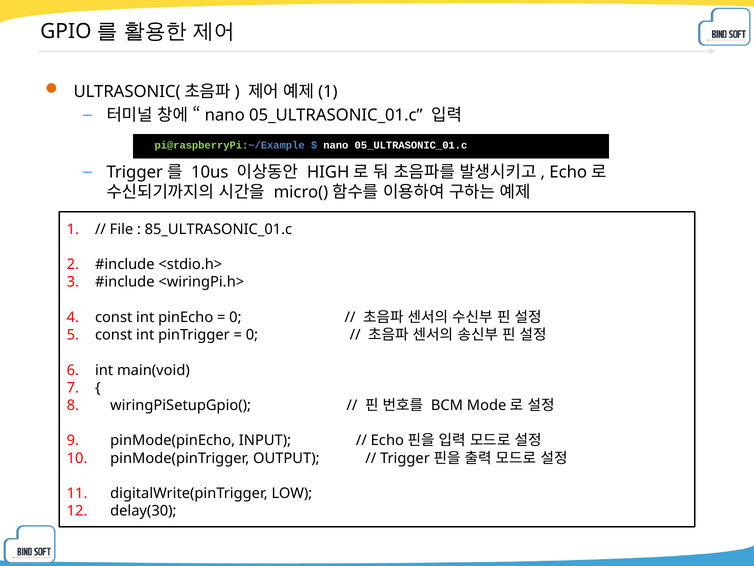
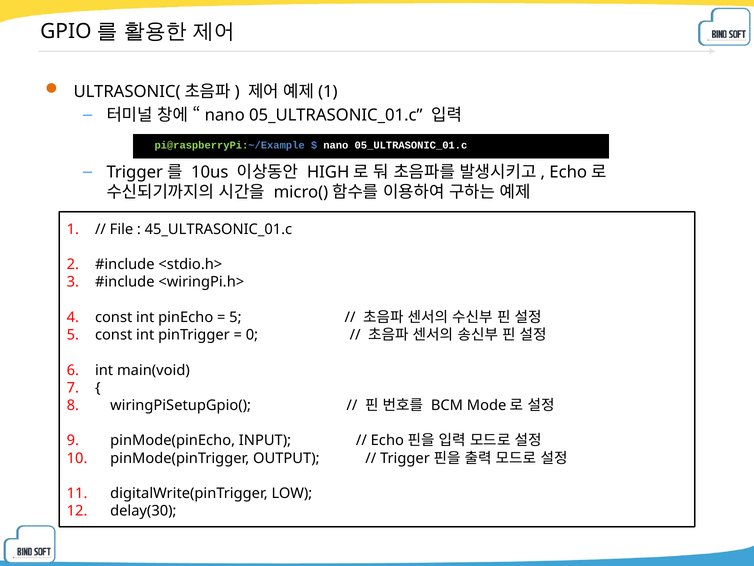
85_ULTRASONIC_01.c: 85_ULTRASONIC_01.c -> 45_ULTRASONIC_01.c (218, 229)
0: 0 -> 5 (235, 317)
